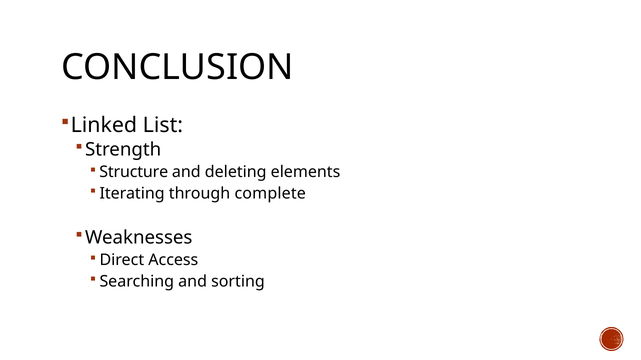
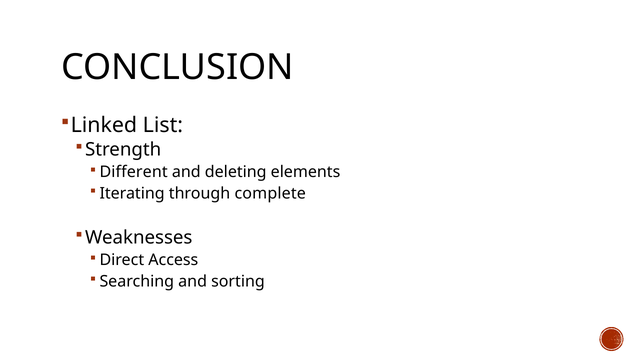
Structure: Structure -> Different (134, 172)
